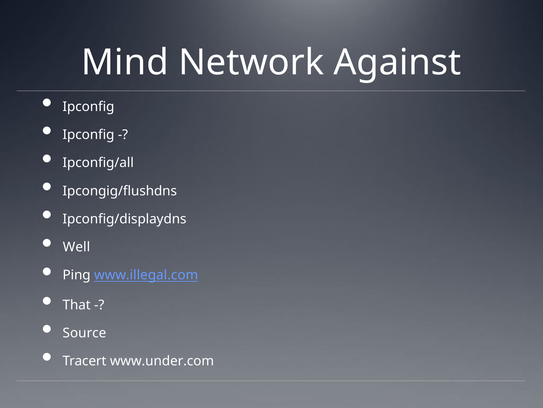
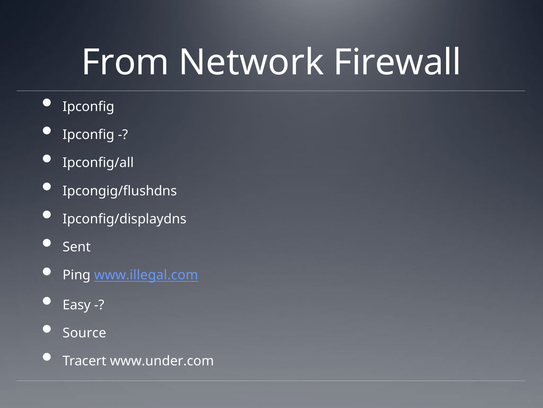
Mind: Mind -> From (125, 63)
Against: Against -> Firewall (397, 63)
Well: Well -> Sent (77, 247)
That: That -> Easy (77, 305)
